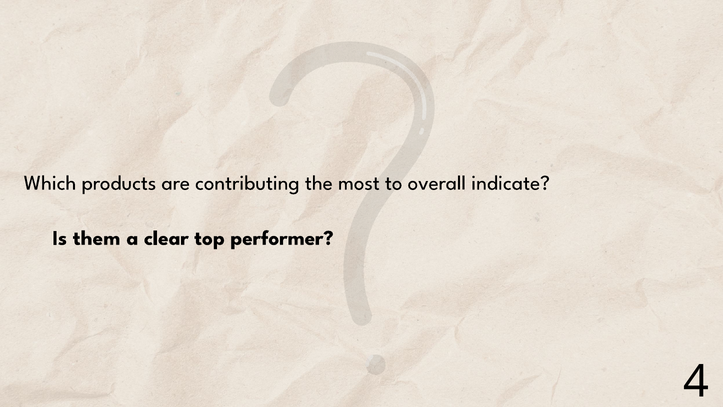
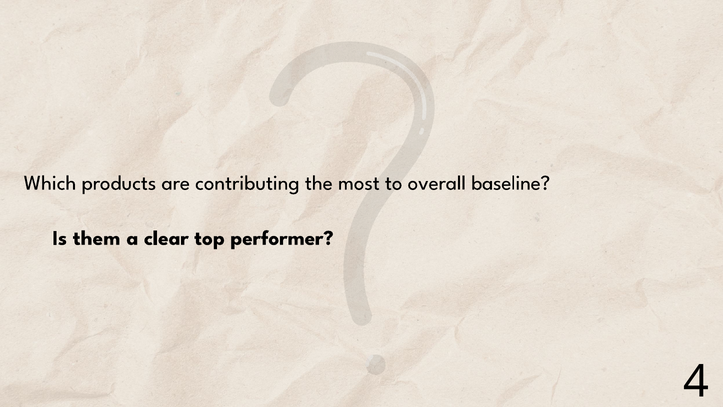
indicate: indicate -> baseline (511, 183)
